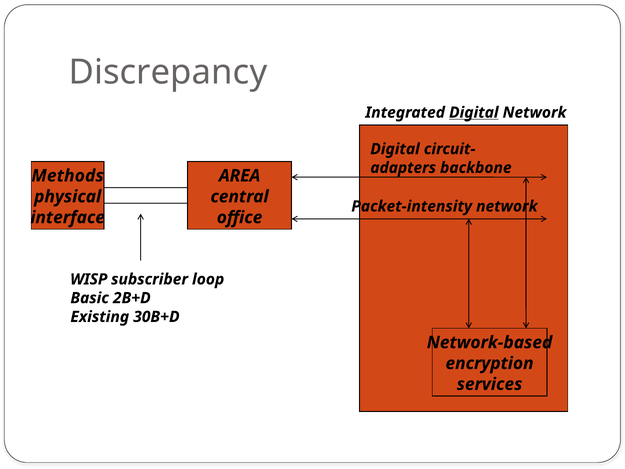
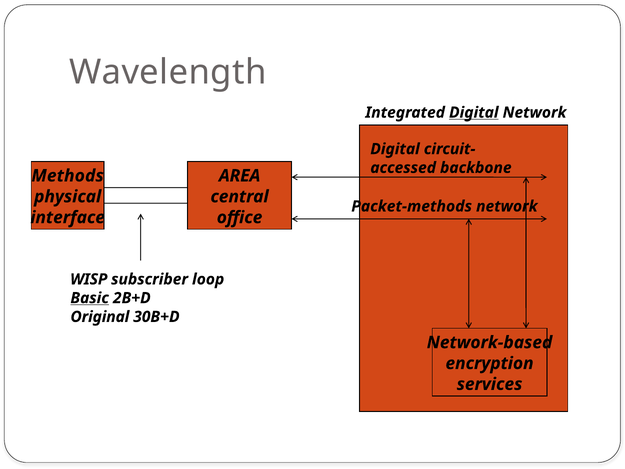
Discrepancy: Discrepancy -> Wavelength (168, 72)
adapters: adapters -> accessed (403, 168)
Packet-intensity: Packet-intensity -> Packet-methods (412, 206)
Basic underline: none -> present (90, 298)
Existing: Existing -> Original (100, 317)
